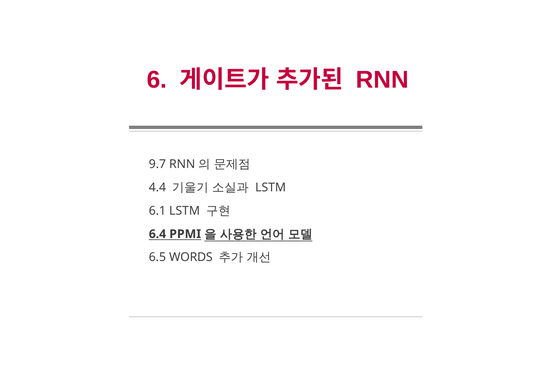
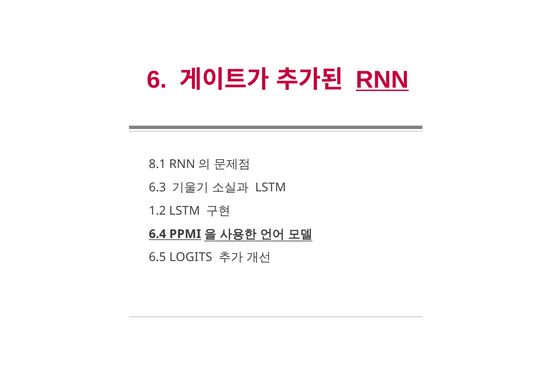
RNN underline: none -> present (382, 80)
9.7: 9.7 -> 8.1 (157, 164)
4.4: 4.4 -> 6.3 (157, 188)
6.1: 6.1 -> 1.2 (157, 211)
WORDS: WORDS -> LOGITS (191, 257)
